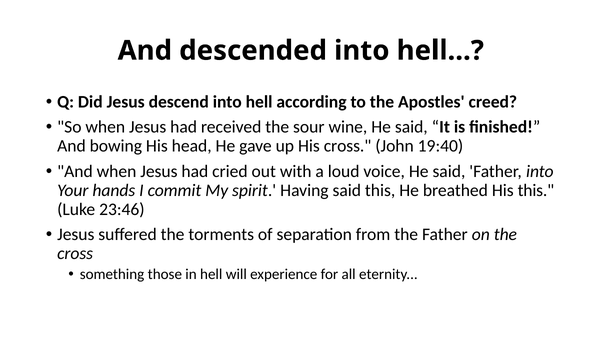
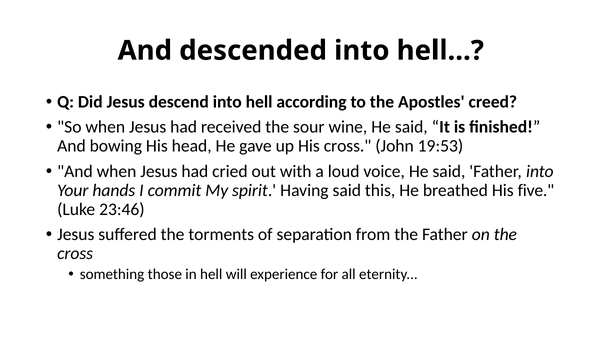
19:40: 19:40 -> 19:53 (441, 146)
His this: this -> five (536, 190)
